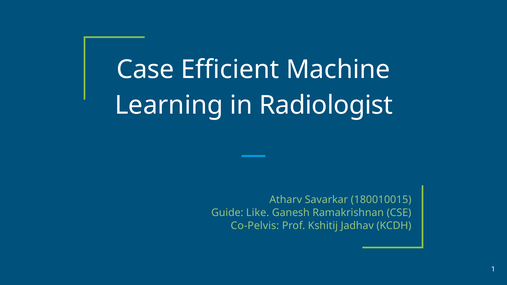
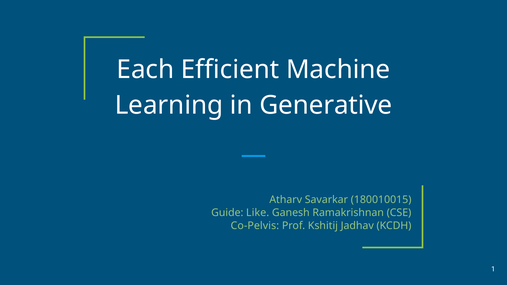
Case: Case -> Each (145, 70)
Radiologist: Radiologist -> Generative (326, 105)
